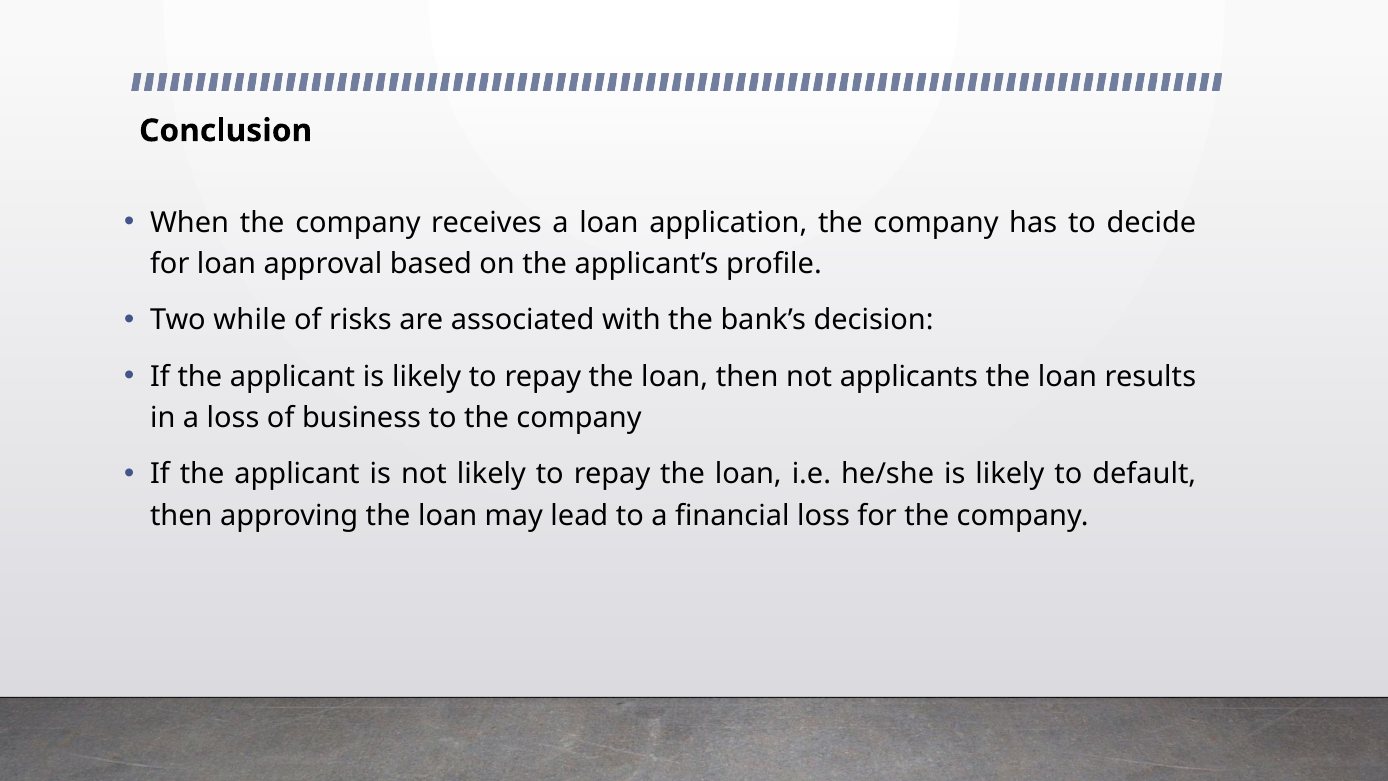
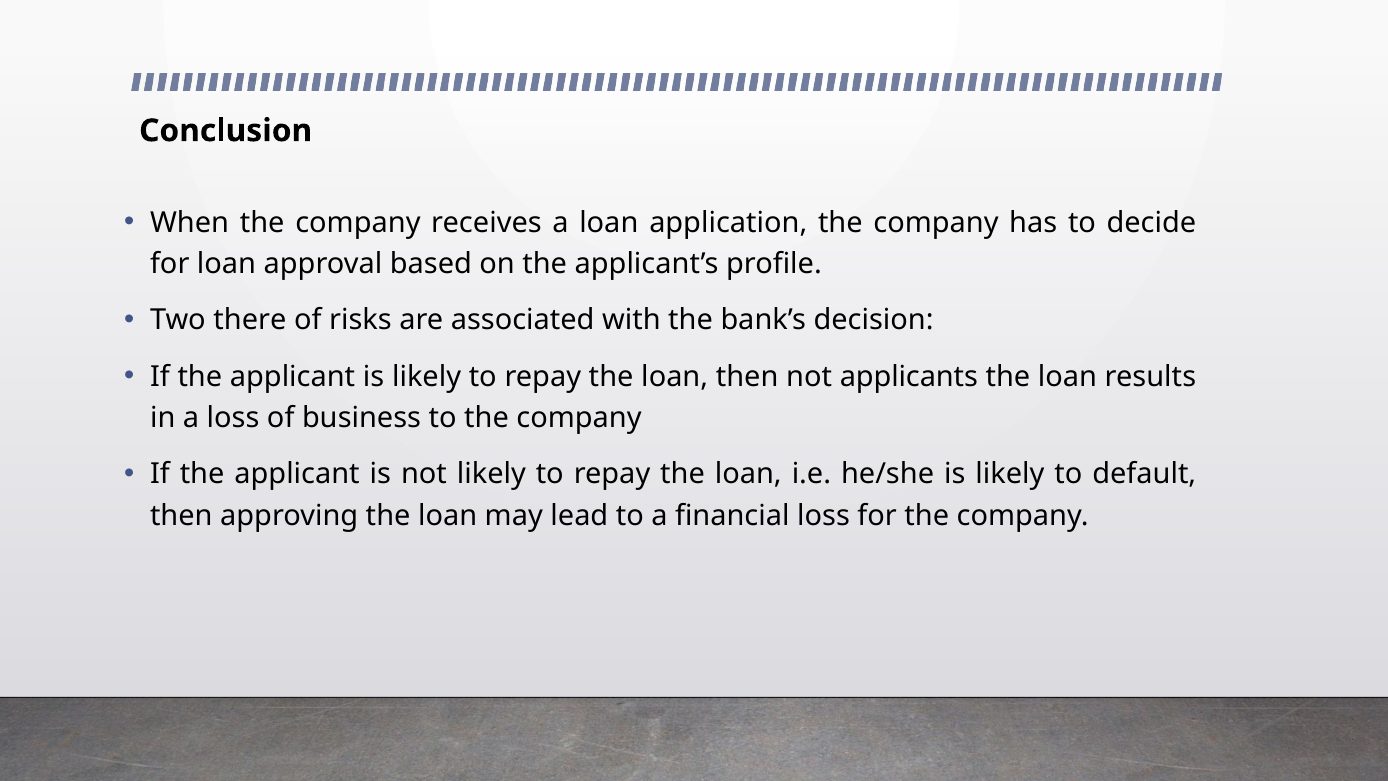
while: while -> there (250, 320)
